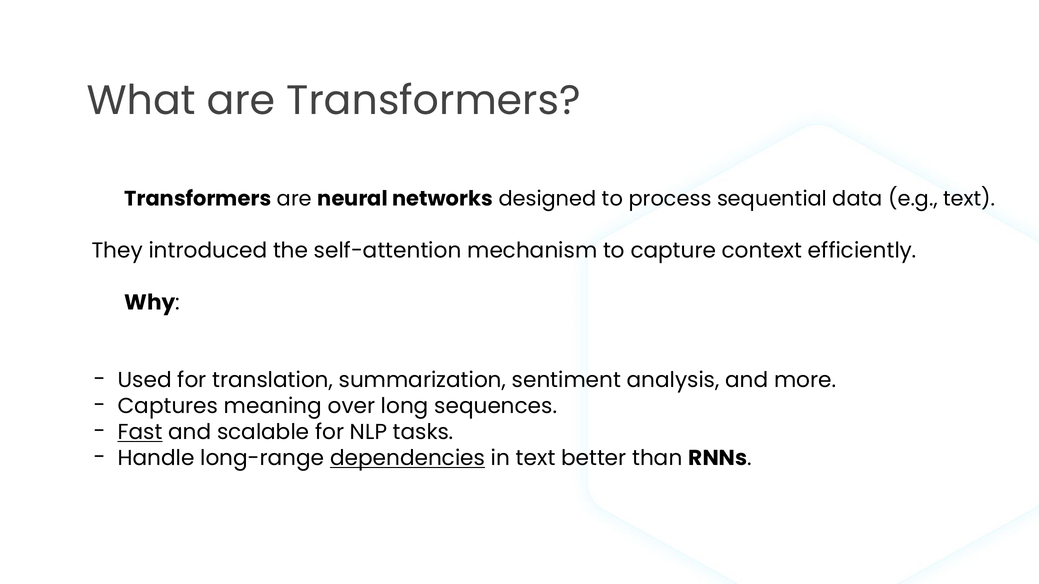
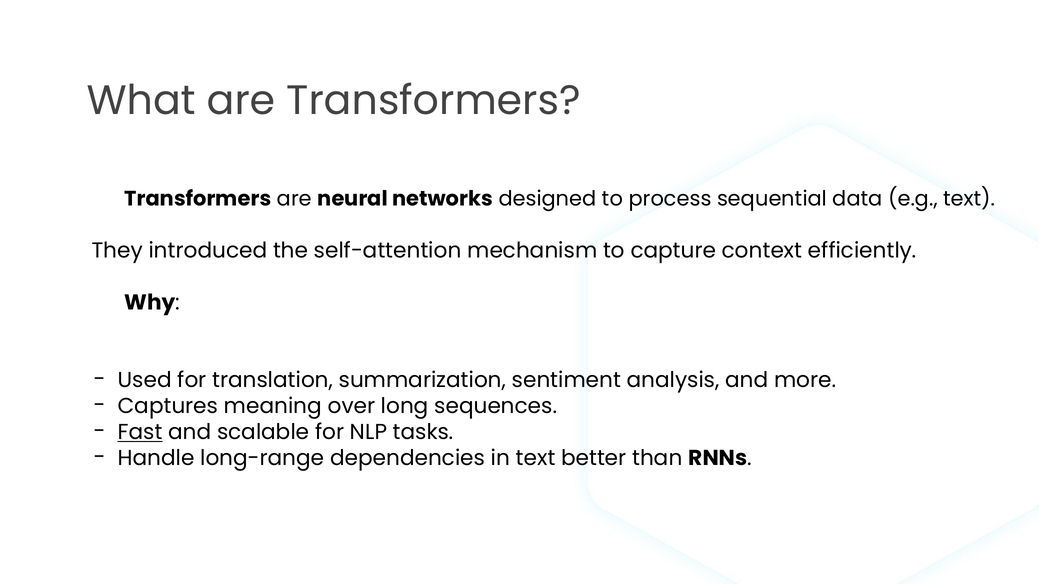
dependencies underline: present -> none (408, 458)
